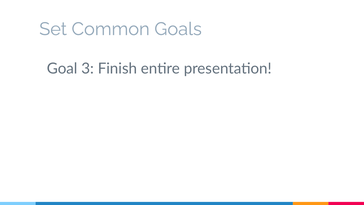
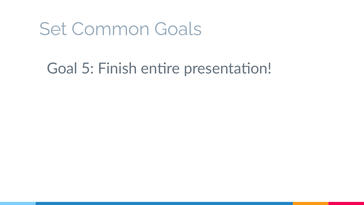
3: 3 -> 5 (88, 68)
